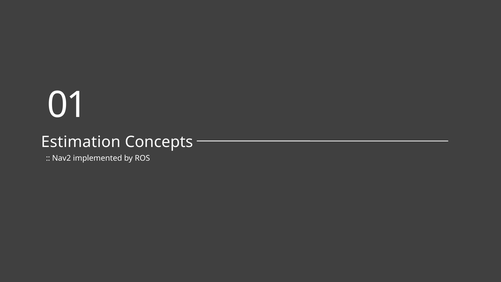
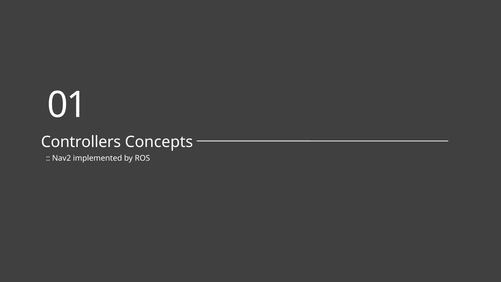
Estimation: Estimation -> Controllers (81, 142)
